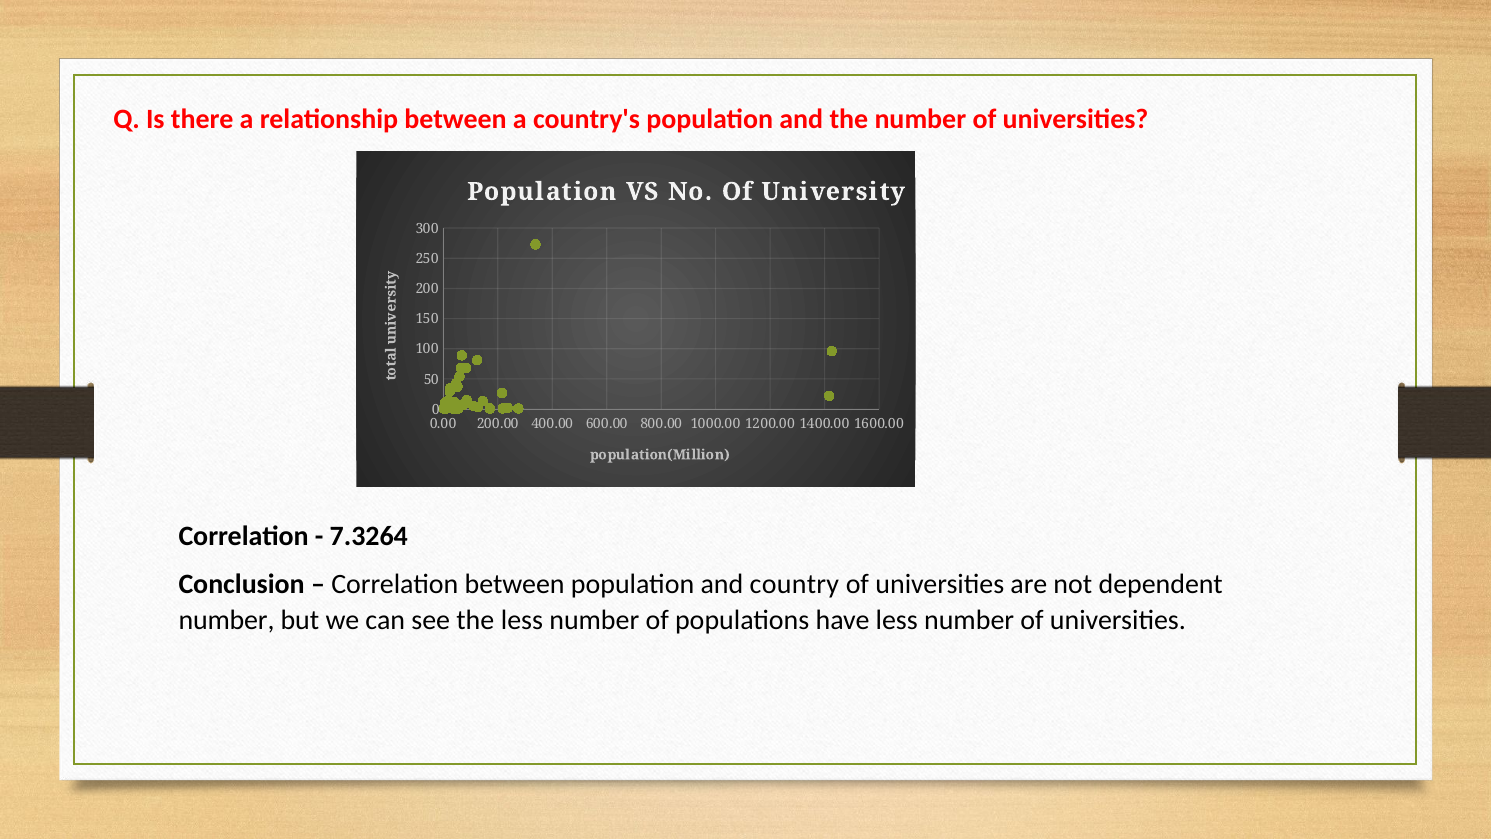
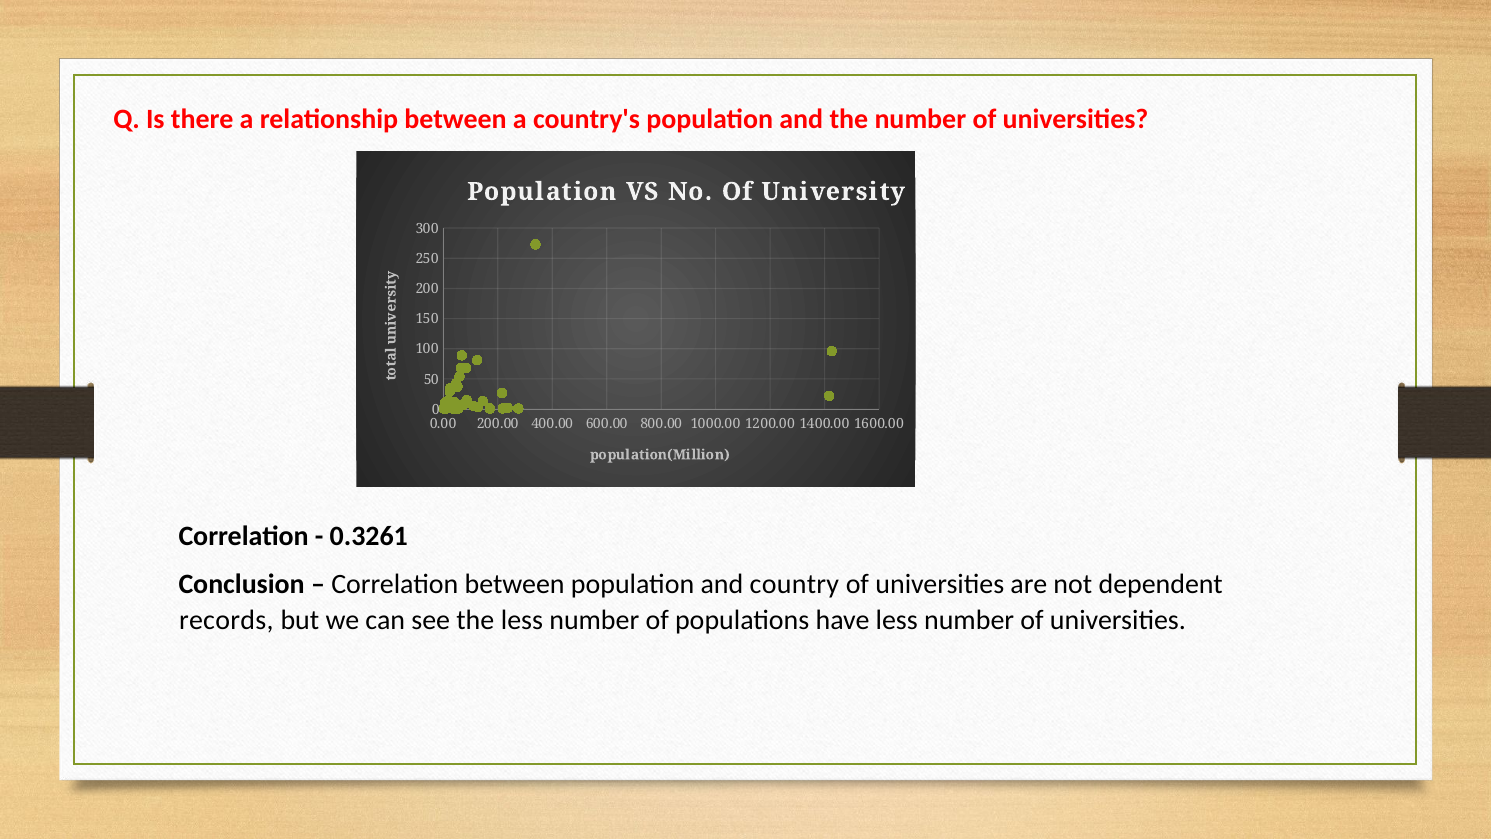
7.3264: 7.3264 -> 0.3261 (369, 536)
number: number -> records (226, 620)
